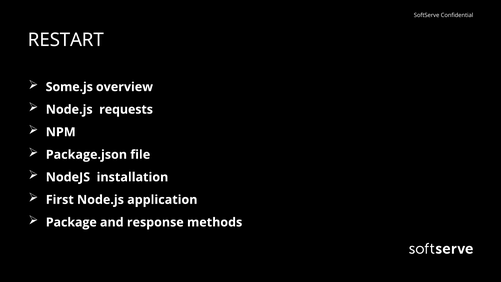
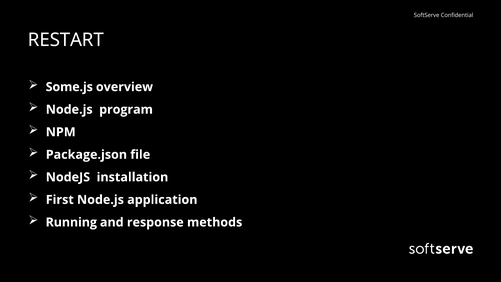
requests: requests -> program (126, 109)
Package: Package -> Running (71, 222)
